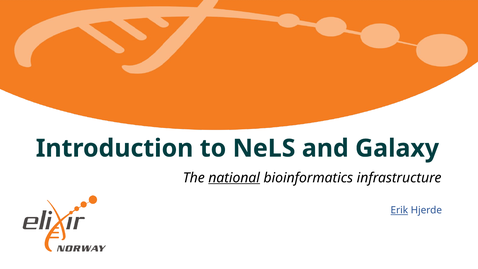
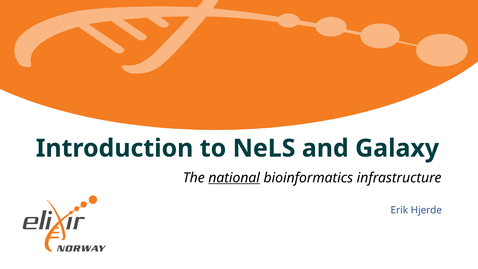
Erik underline: present -> none (399, 210)
